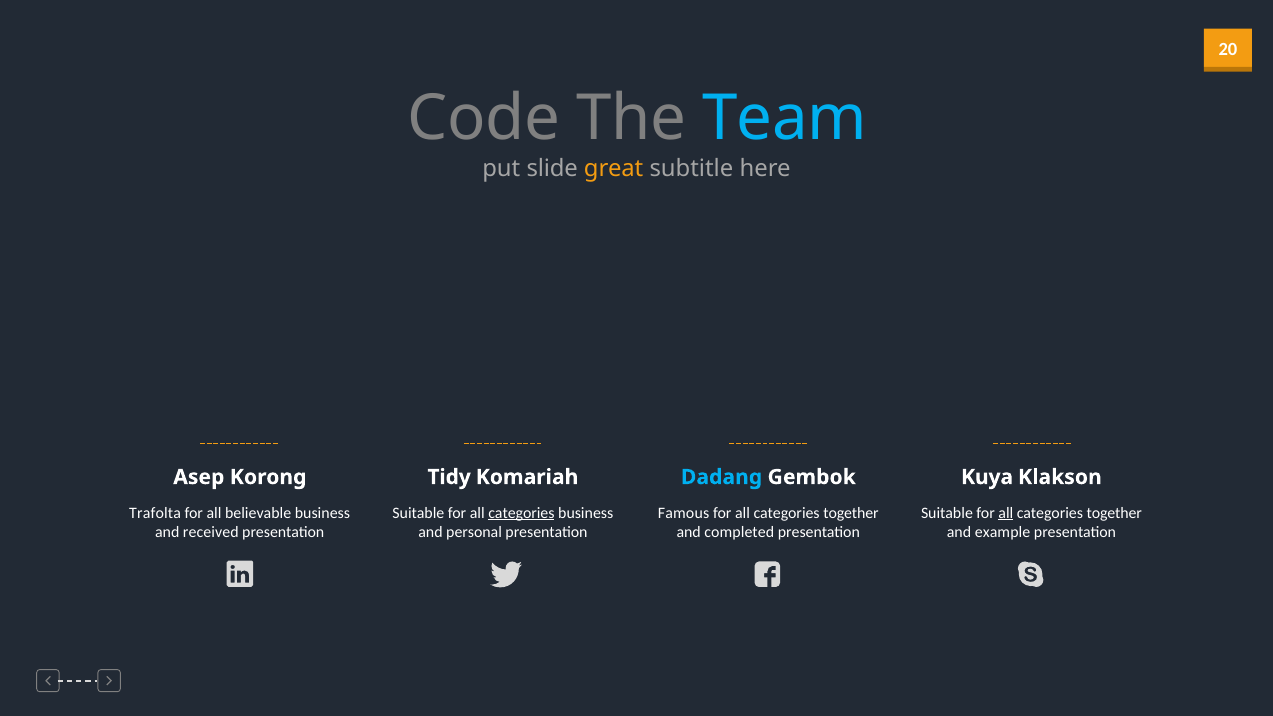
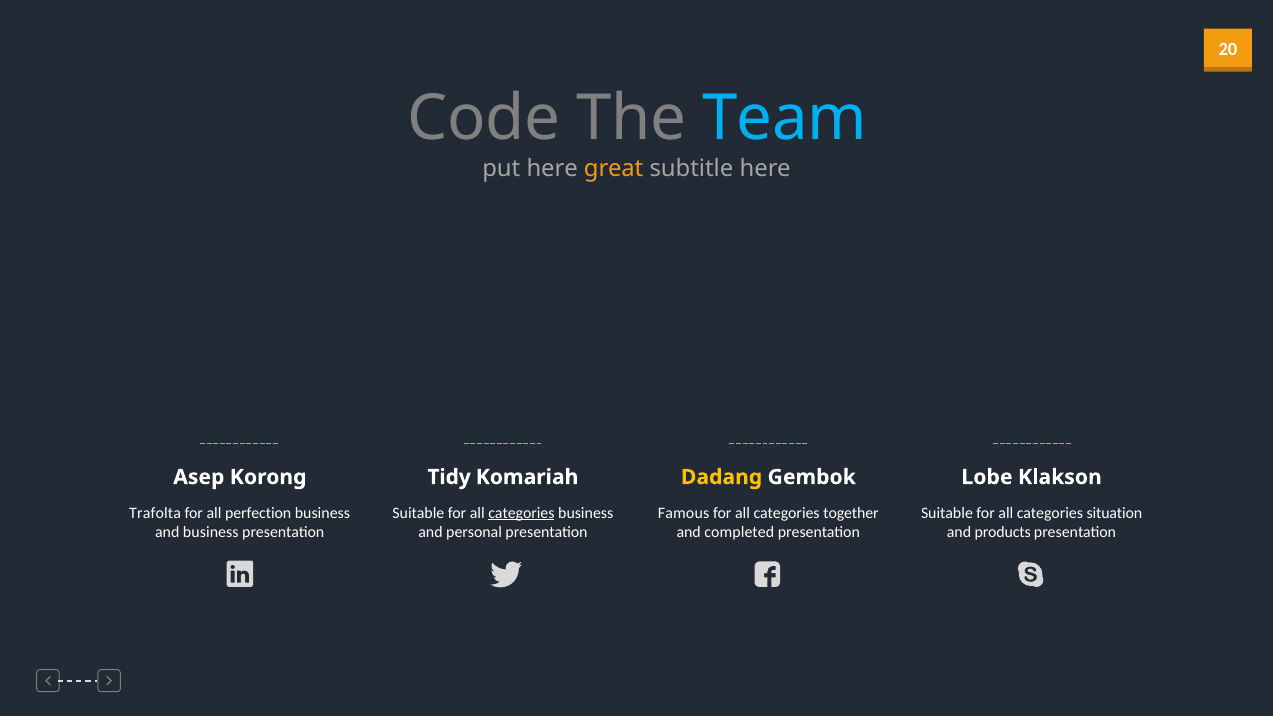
put slide: slide -> here (552, 169)
Dadang colour: light blue -> yellow (722, 477)
Kuya: Kuya -> Lobe (987, 477)
believable: believable -> perfection (258, 513)
all underline: present -> none (1006, 513)
together: together -> situation (1114, 513)
and received: received -> business (211, 532)
example: example -> products (1003, 532)
